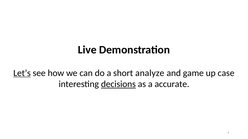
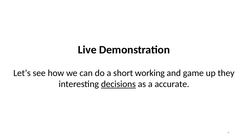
Let’s underline: present -> none (22, 73)
analyze: analyze -> working (150, 73)
case: case -> they (226, 73)
